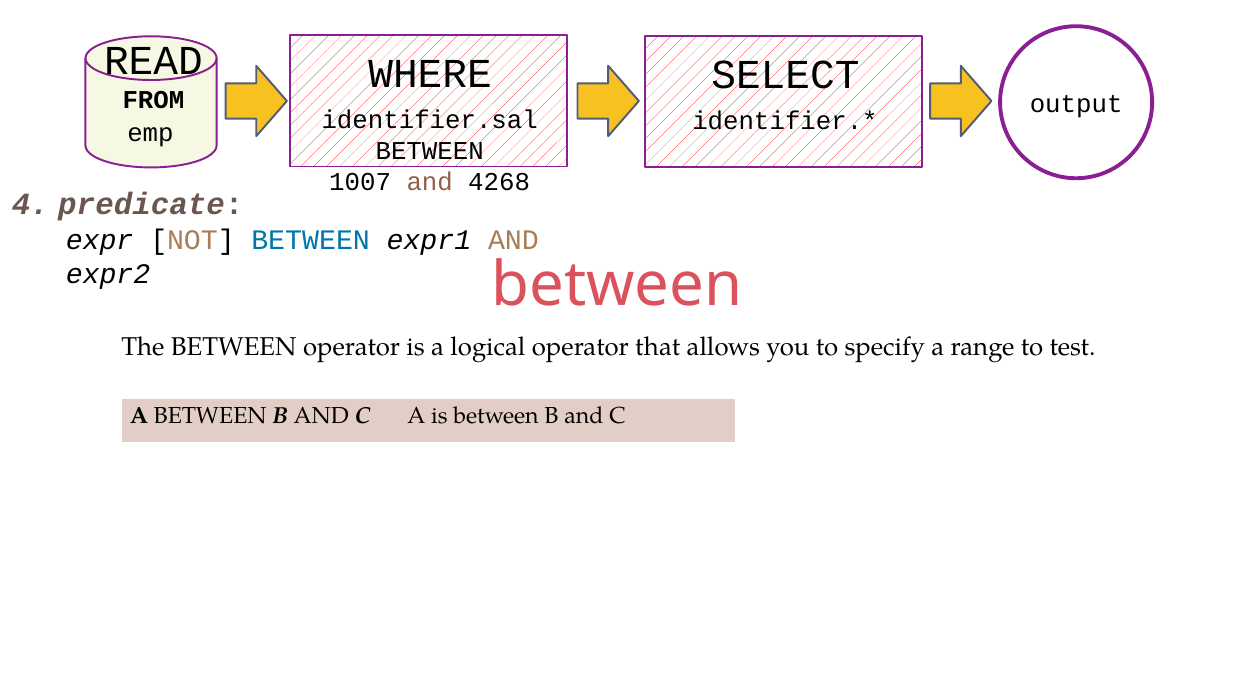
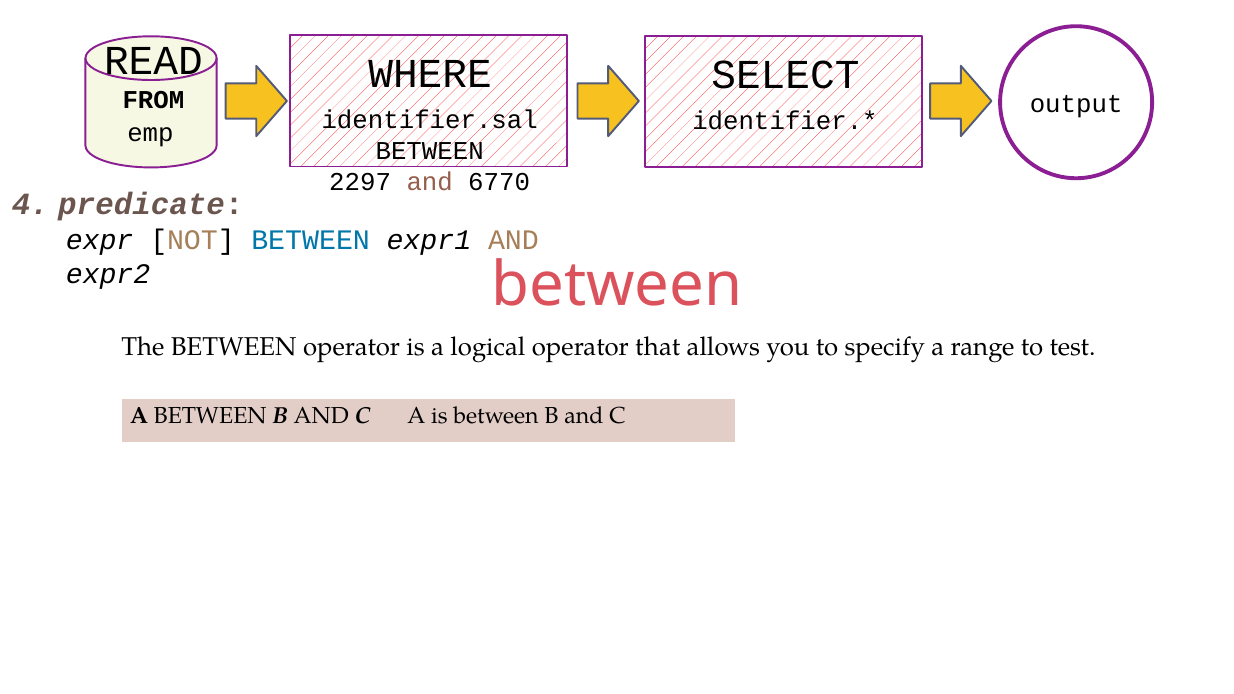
1007: 1007 -> 2297 (360, 182)
4268: 4268 -> 6770 (499, 182)
